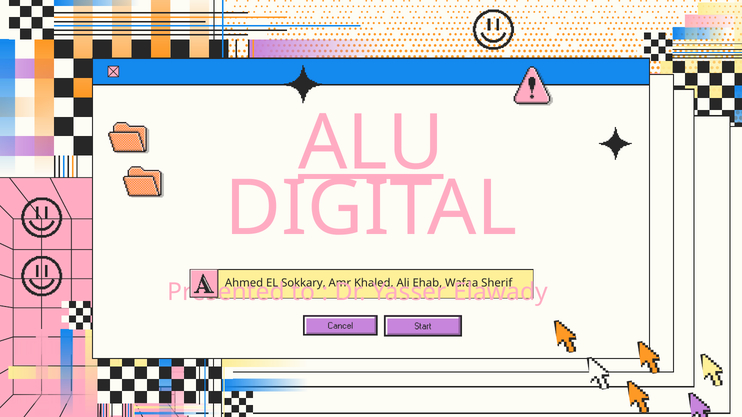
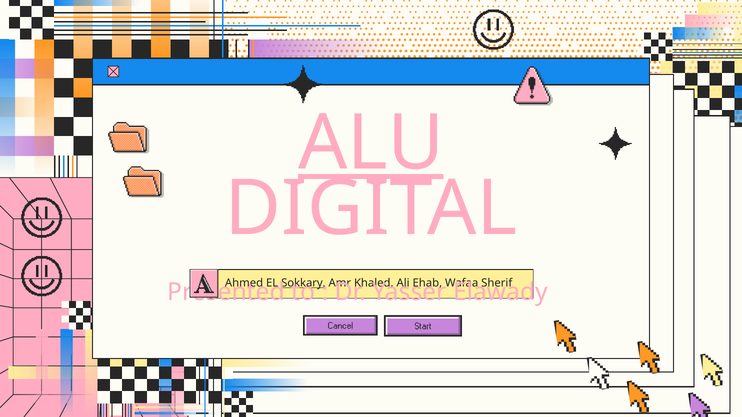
Sokkary underline: none -> present (303, 283)
